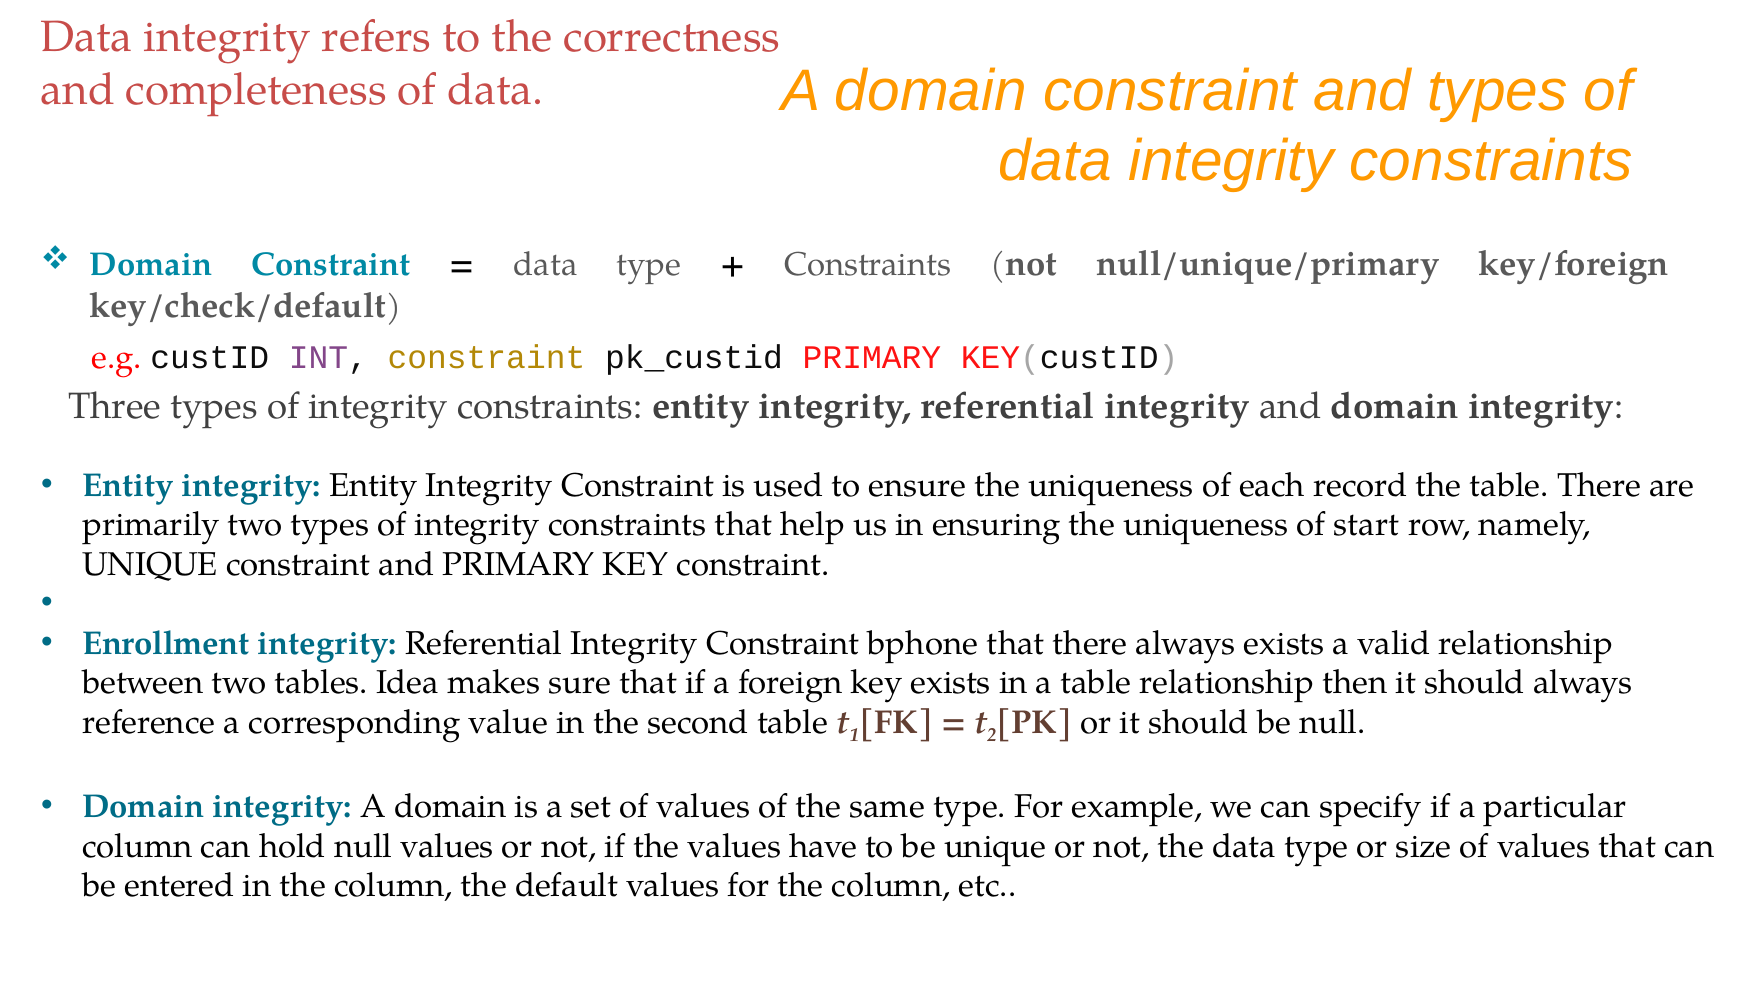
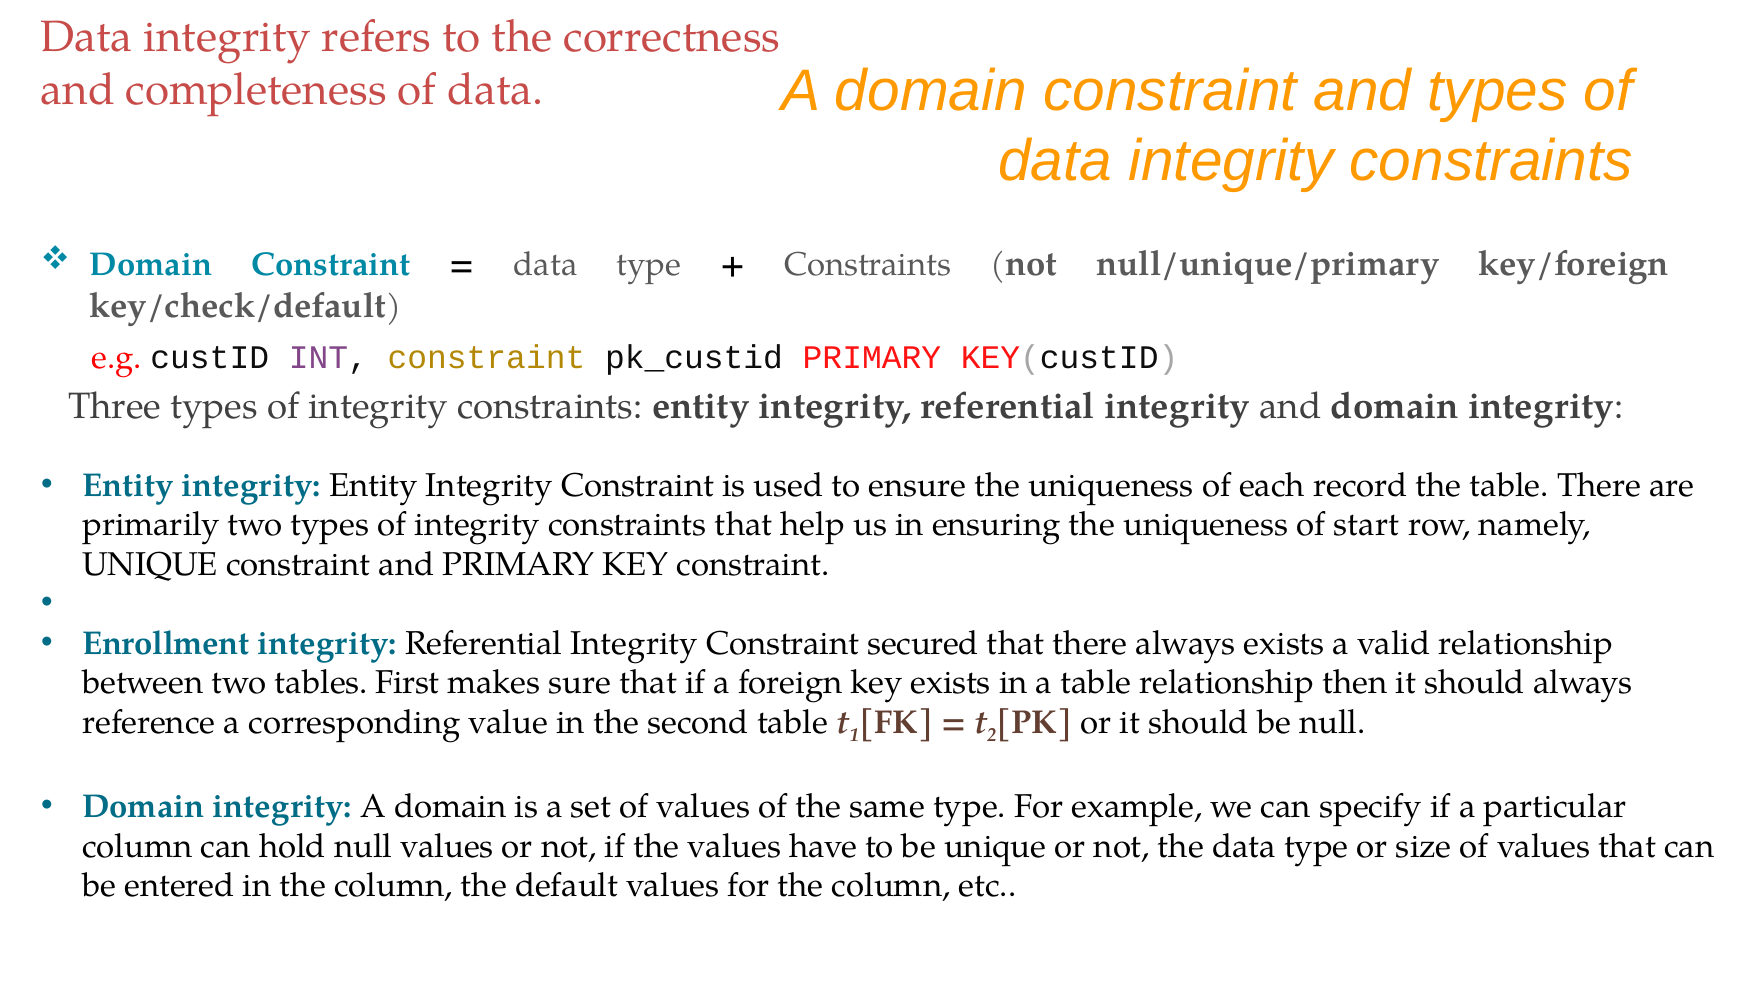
bphone: bphone -> secured (923, 643)
Idea: Idea -> First (408, 683)
